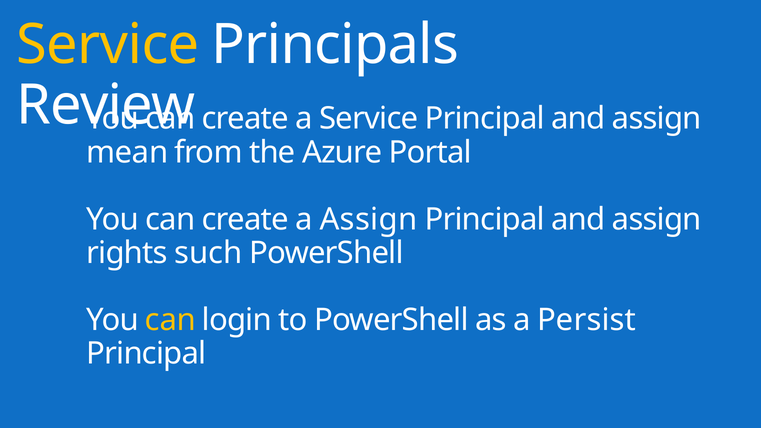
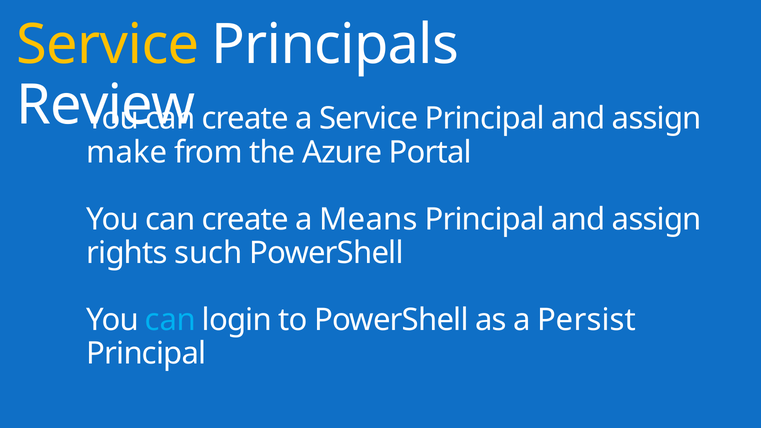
mean: mean -> make (127, 152)
a Assign: Assign -> Means (369, 219)
can colour: yellow -> light blue (170, 320)
